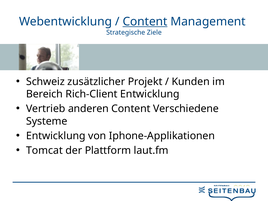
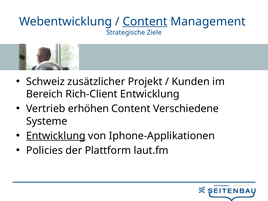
anderen: anderen -> erhöhen (88, 109)
Entwicklung underline: none -> present (56, 136)
Tomcat: Tomcat -> Policies (44, 150)
